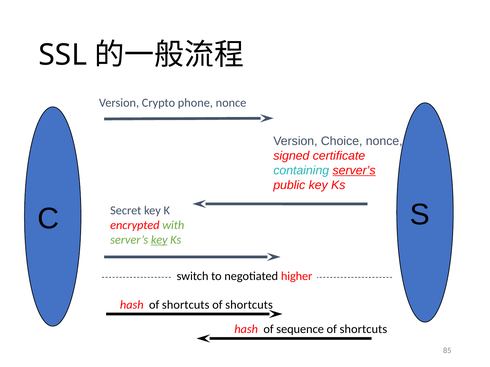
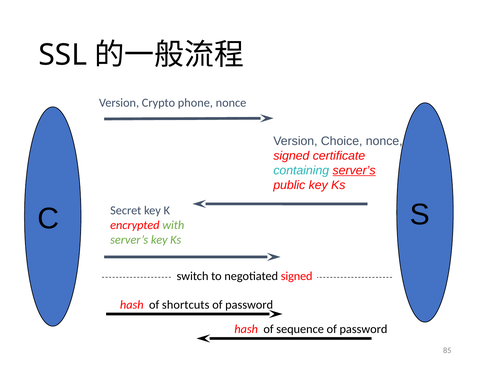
key underline: present -> none (159, 240)
negotiated higher: higher -> signed (297, 277)
shortcuts: shortcuts -> password (249, 305)
sequence of shortcuts: shortcuts -> password (363, 330)
